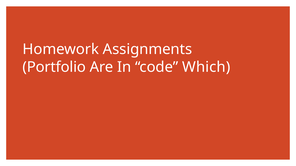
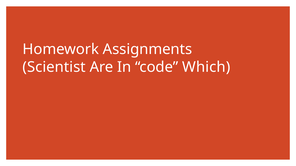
Portfolio: Portfolio -> Scientist (54, 67)
